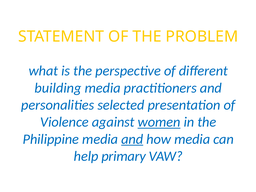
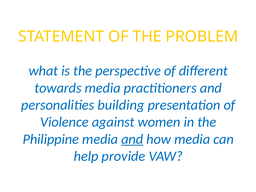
building: building -> towards (58, 88)
selected: selected -> building (121, 105)
women underline: present -> none (159, 122)
primary: primary -> provide (123, 156)
